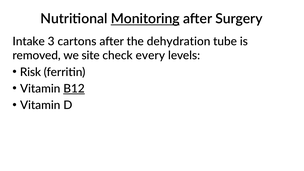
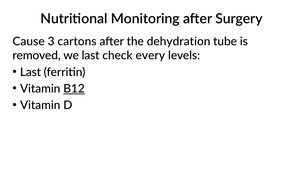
Monitoring underline: present -> none (145, 19)
Intake: Intake -> Cause (29, 41)
we site: site -> last (91, 56)
Risk: Risk -> Last (30, 72)
